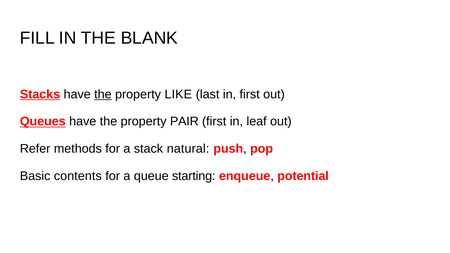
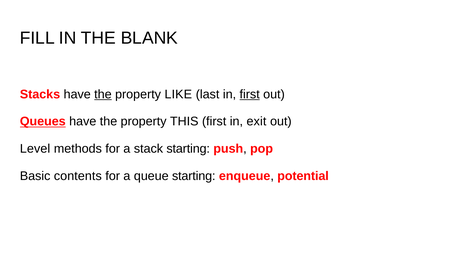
Stacks underline: present -> none (40, 94)
first underline: none -> present (250, 94)
PAIR: PAIR -> THIS (184, 122)
leaf: leaf -> exit (256, 122)
Refer: Refer -> Level (35, 149)
stack natural: natural -> starting (188, 149)
